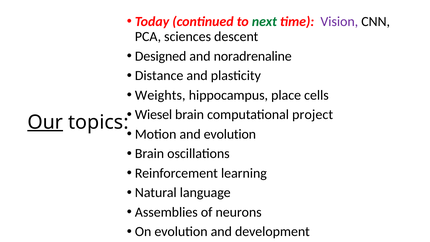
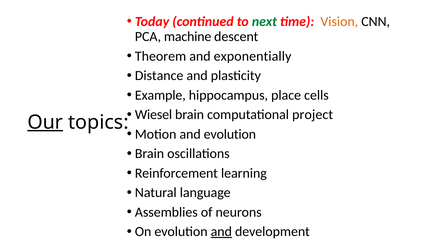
Vision colour: purple -> orange (339, 22)
sciences: sciences -> machine (188, 37)
Designed: Designed -> Theorem (161, 56)
noradrenaline: noradrenaline -> exponentially (253, 56)
Weights: Weights -> Example (160, 95)
and underline: none -> present (221, 231)
